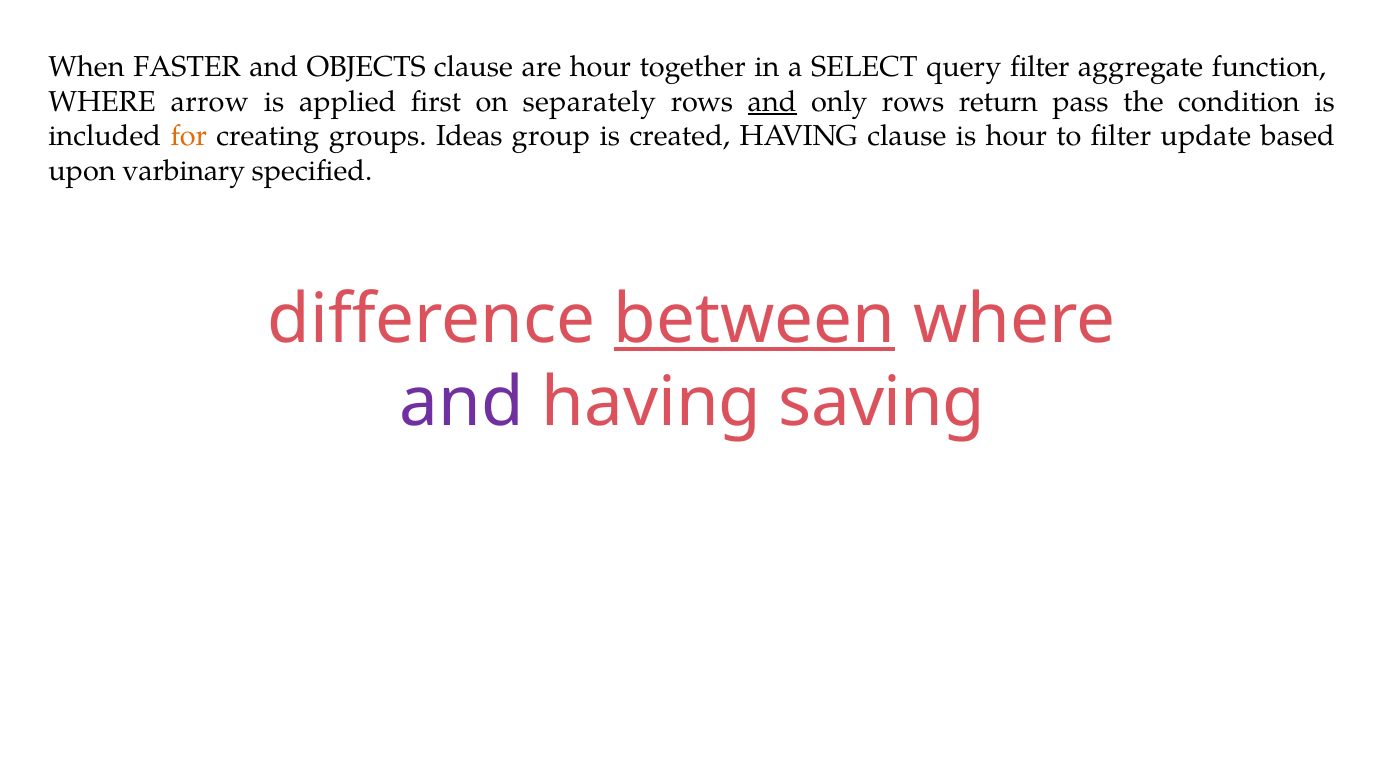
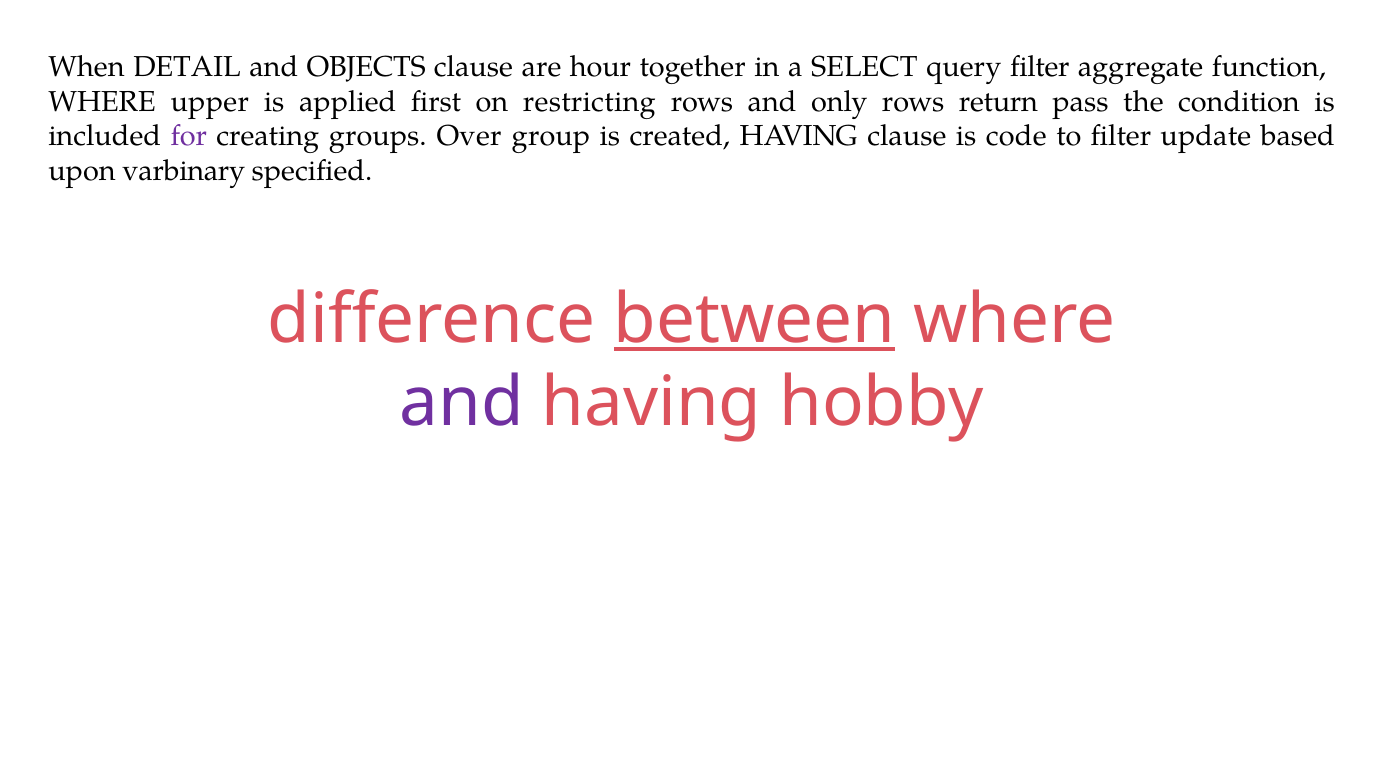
FASTER: FASTER -> DETAIL (187, 67)
arrow: arrow -> upper (210, 102)
separately: separately -> restricting (589, 102)
and underline: present -> none (772, 102)
for colour: orange -> purple (189, 136)
Ideas: Ideas -> Over (469, 136)
is hour: hour -> code (1016, 136)
saving: saving -> hobby (882, 403)
